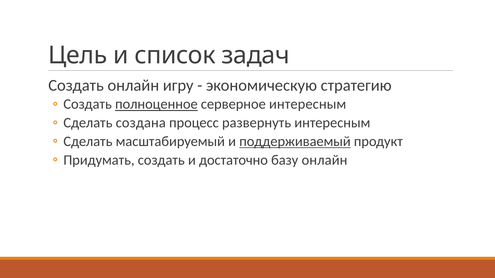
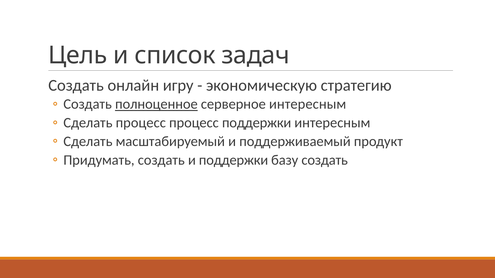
Сделать создана: создана -> процесс (141, 123)
процесс развернуть: развернуть -> поддержки (257, 123)
поддерживаемый underline: present -> none (295, 142)
и достаточно: достаточно -> поддержки (234, 160)
базу онлайн: онлайн -> создать (325, 160)
